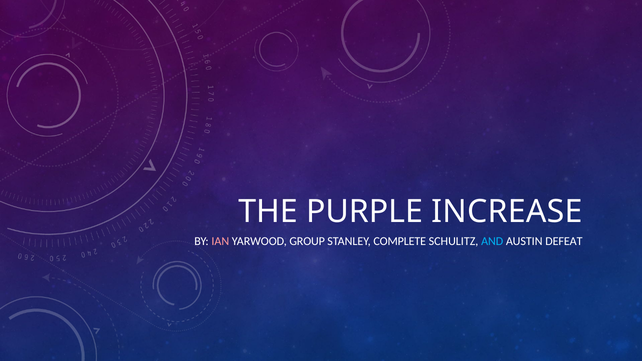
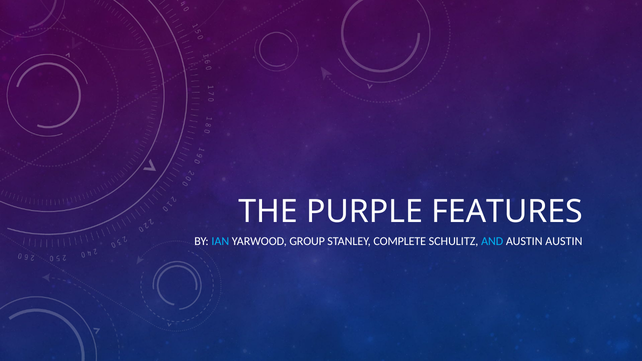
INCREASE: INCREASE -> FEATURES (507, 211)
IAN colour: pink -> light blue (220, 241)
AUSTIN DEFEAT: DEFEAT -> AUSTIN (564, 241)
